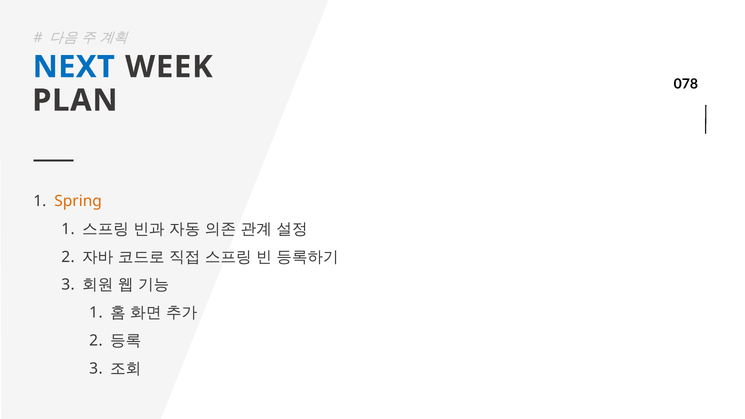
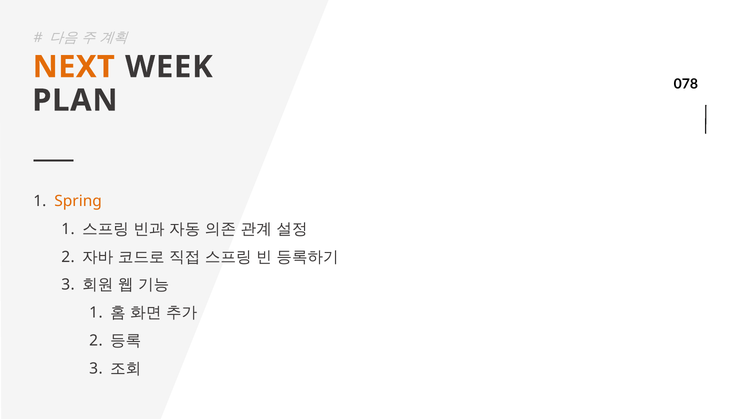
NEXT colour: blue -> orange (74, 67)
